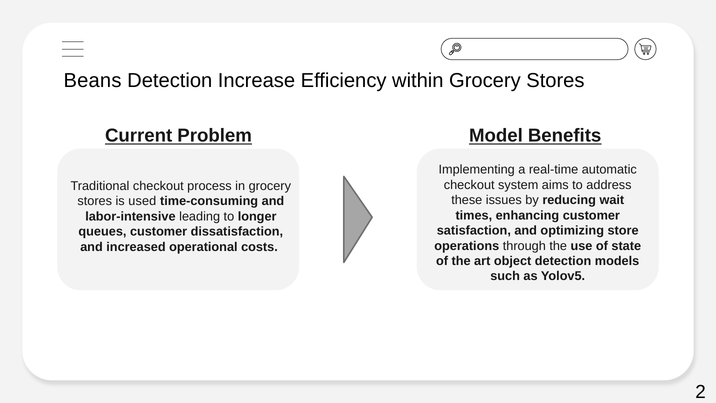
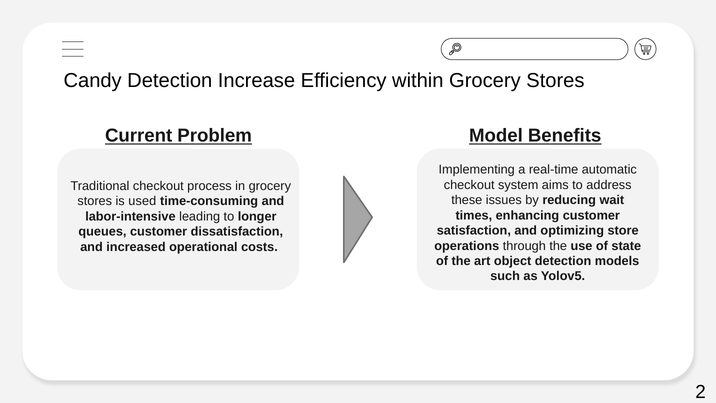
Beans: Beans -> Candy (93, 80)
